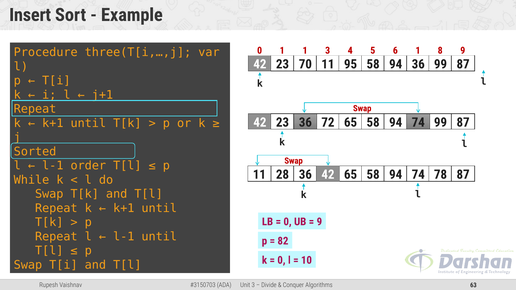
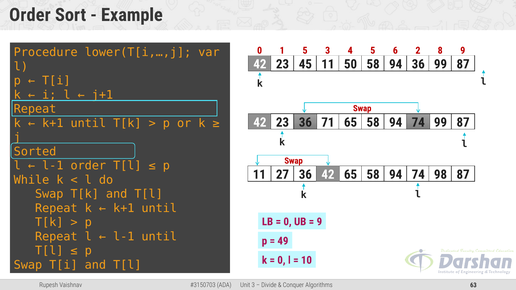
Insert: Insert -> Order (30, 15)
1 1: 1 -> 5 (305, 51)
6 1: 1 -> 2 (418, 51)
three(T[i,…,j: three(T[i,…,j -> lower(T[i,…,j (138, 52)
70: 70 -> 45 (305, 64)
95: 95 -> 50 (350, 64)
72: 72 -> 71 (328, 122)
28: 28 -> 27 (282, 175)
78: 78 -> 98 (440, 175)
82: 82 -> 49 (283, 241)
